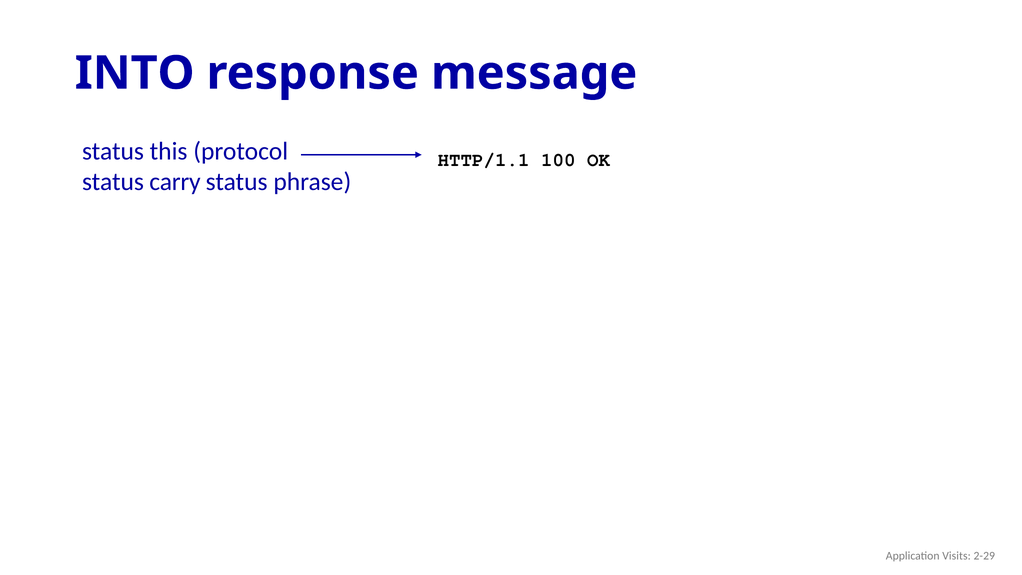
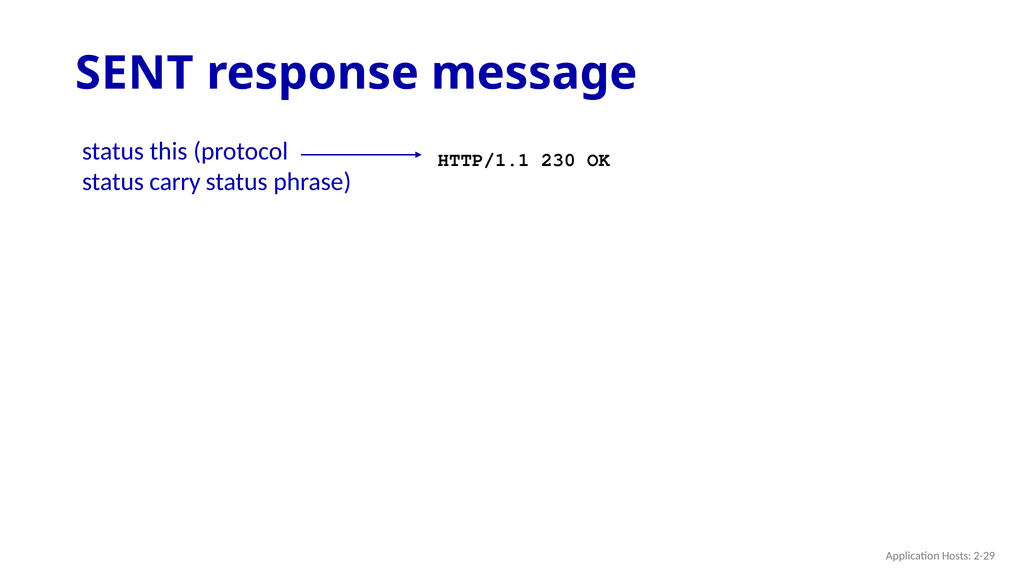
INTO: INTO -> SENT (134, 73)
100: 100 -> 230 (558, 160)
Visits: Visits -> Hosts (957, 556)
